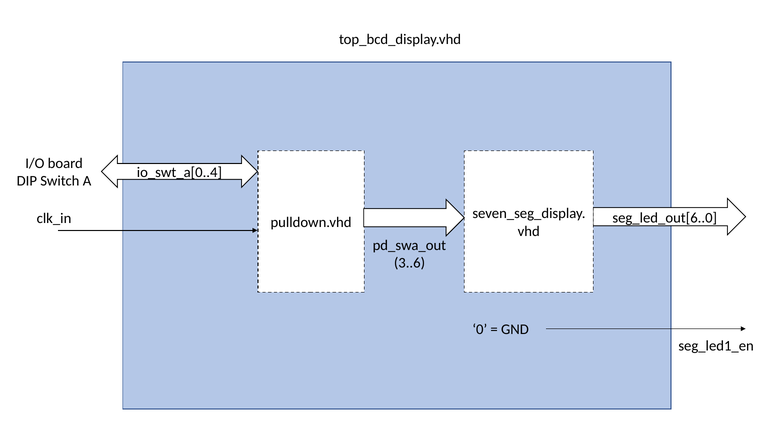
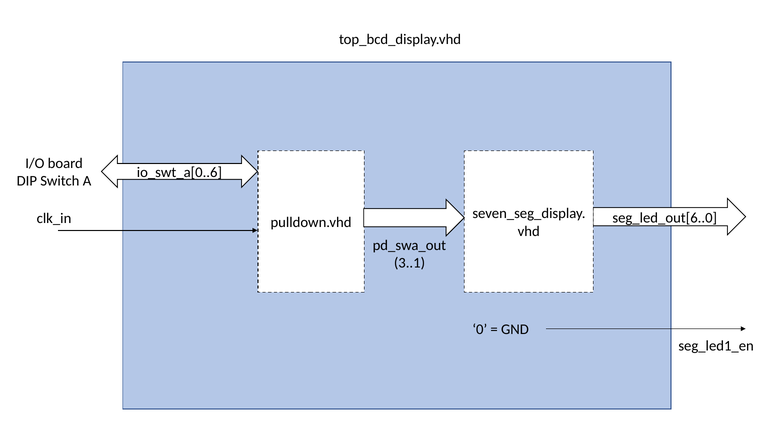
io_swt_a[0..4: io_swt_a[0..4 -> io_swt_a[0..6 (179, 172)
3..6: 3..6 -> 3..1 (409, 263)
